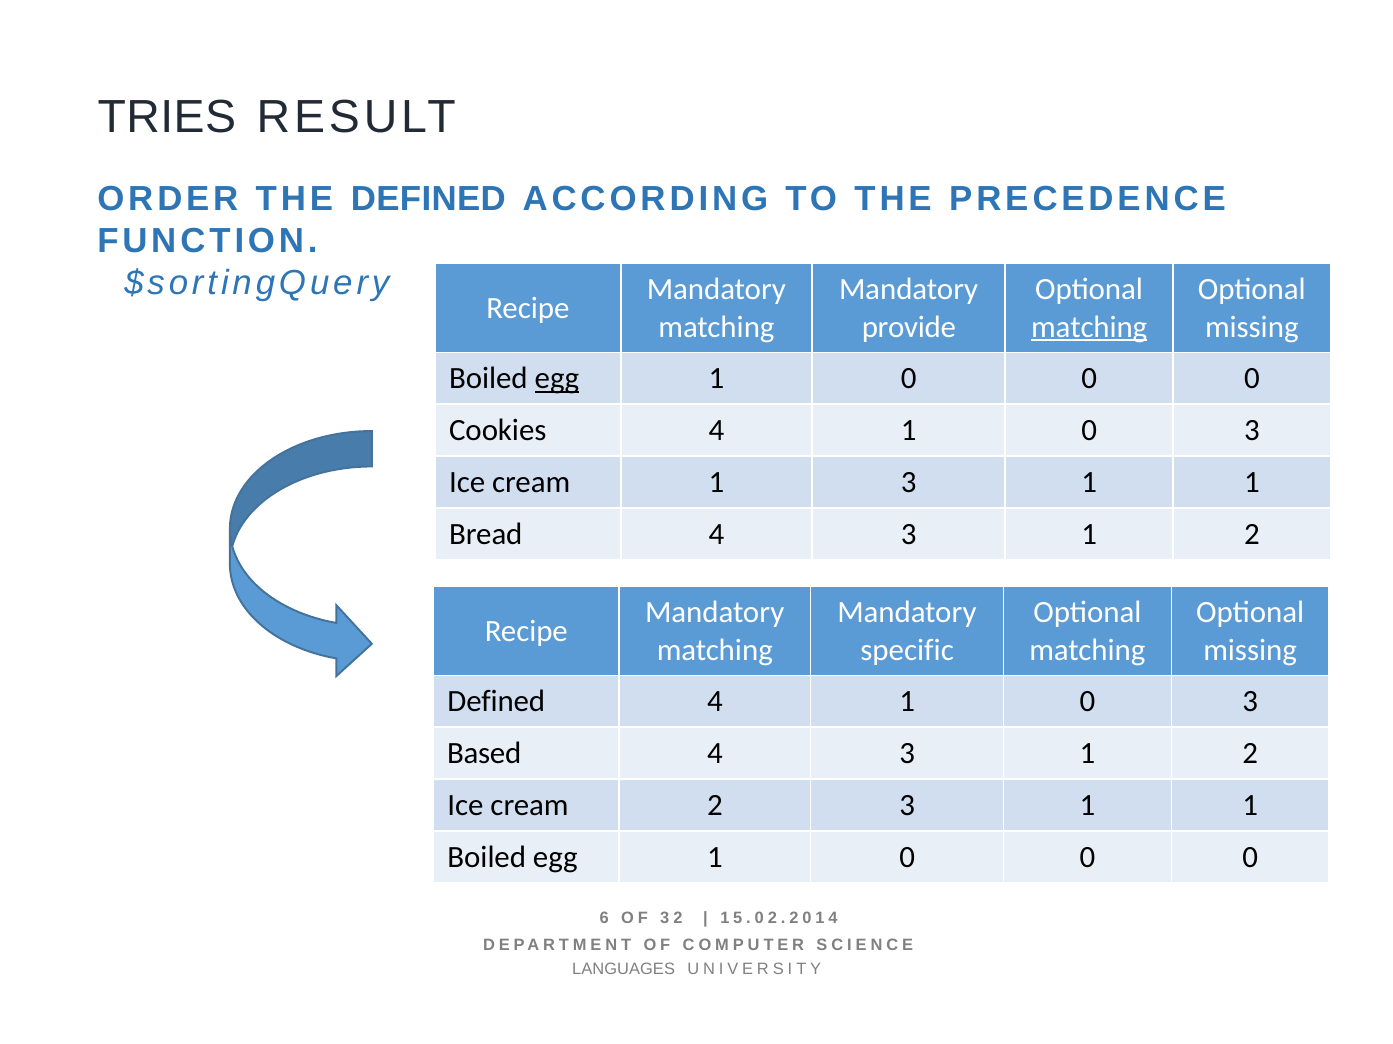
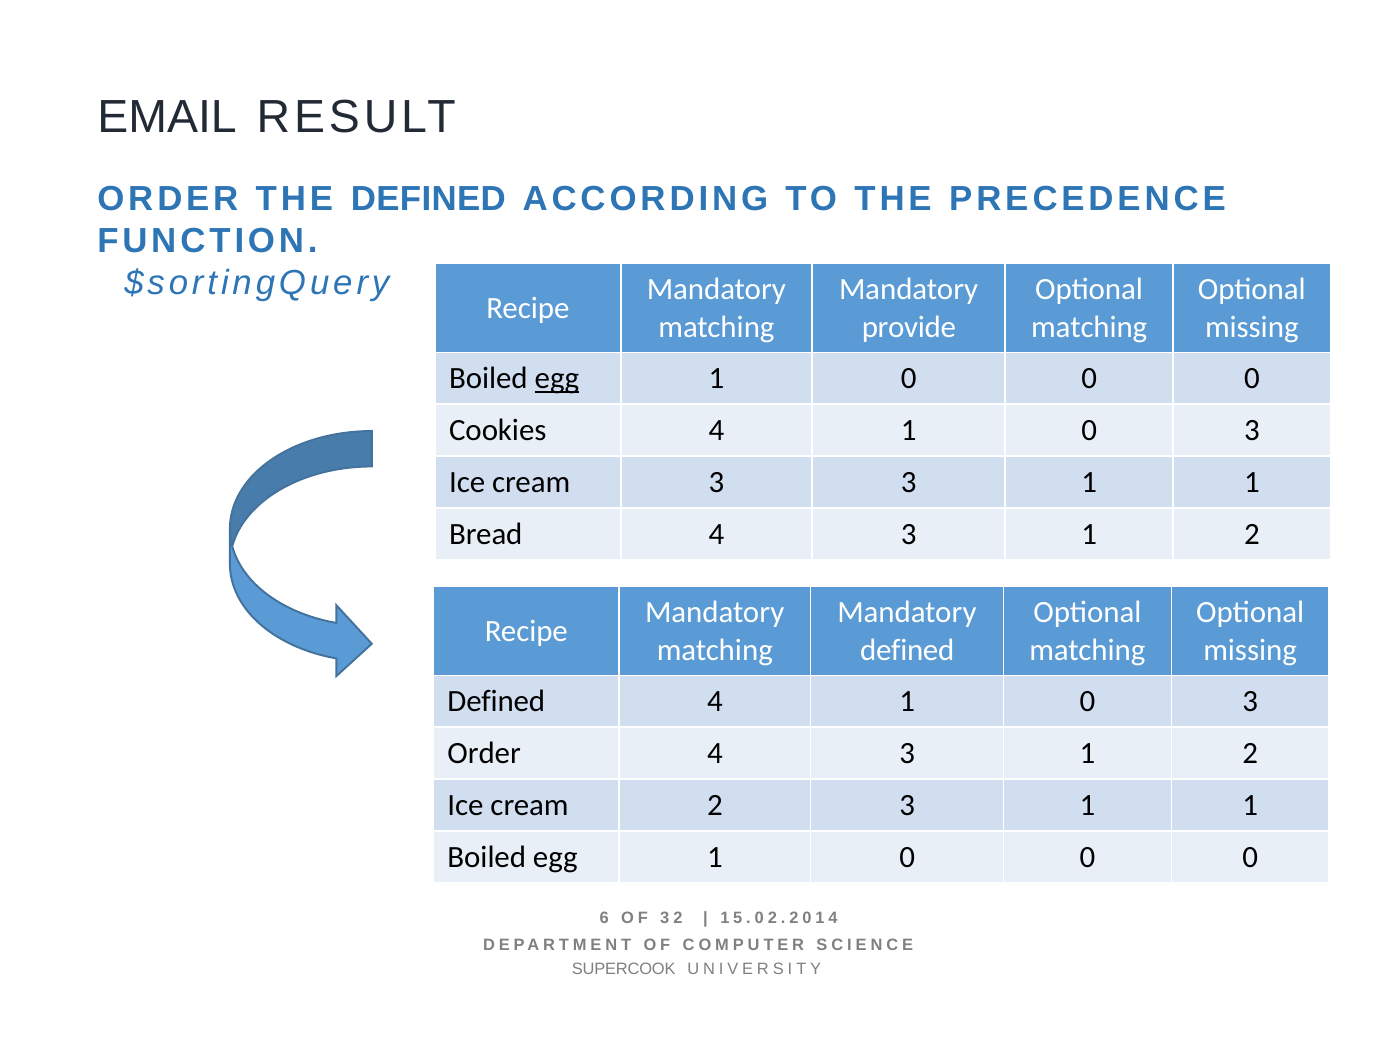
TRIES: TRIES -> EMAIL (167, 117)
matching underline: present -> none (1089, 327)
cream 1: 1 -> 3 (717, 483)
specific: specific -> defined (907, 650)
Based: Based -> Order (484, 754)
LANGUAGES: LANGUAGES -> SUPERCOOK (624, 969)
